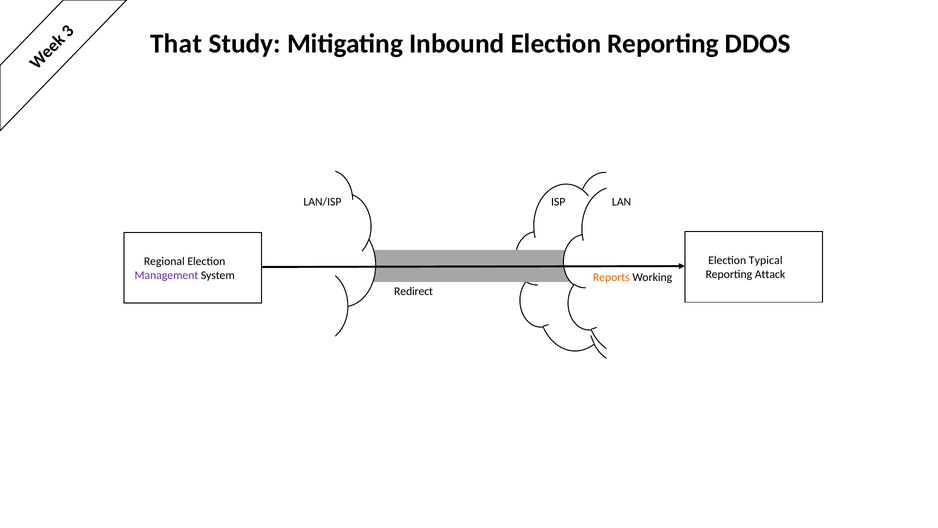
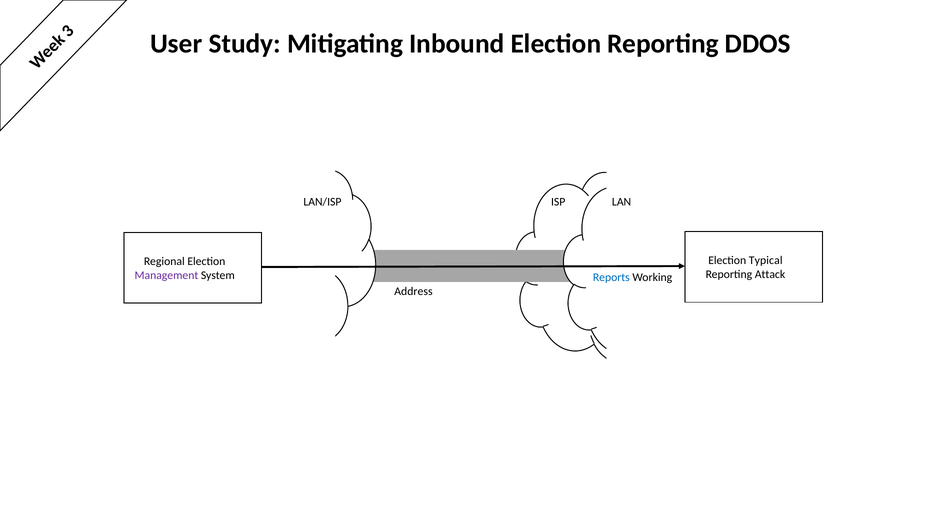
That: That -> User (176, 44)
Reports colour: orange -> blue (611, 277)
Redirect: Redirect -> Address (413, 291)
